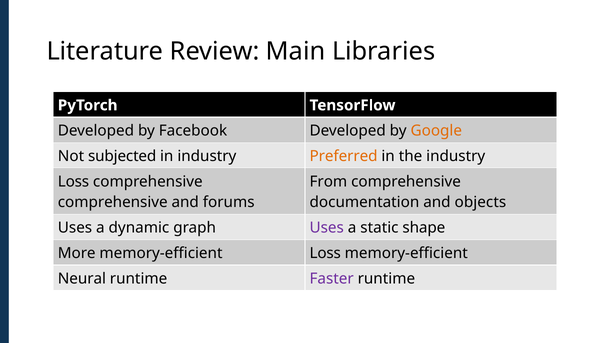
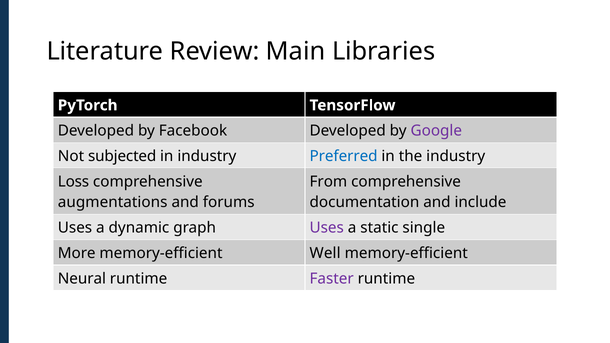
Google colour: orange -> purple (436, 131)
Preferred colour: orange -> blue (344, 156)
comprehensive: comprehensive -> augmentations (113, 202)
objects: objects -> include (480, 202)
shape: shape -> single (424, 228)
memory-efficient Loss: Loss -> Well (325, 253)
